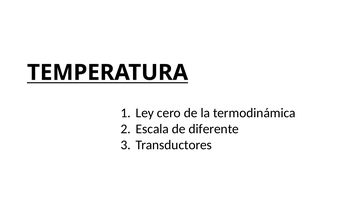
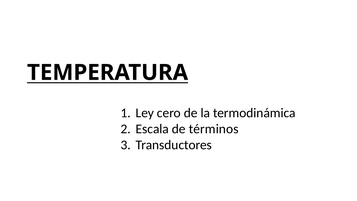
diferente: diferente -> términos (214, 129)
